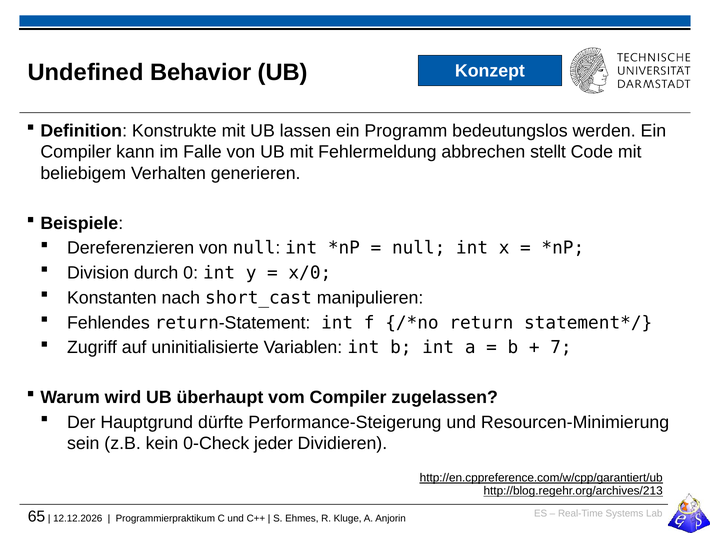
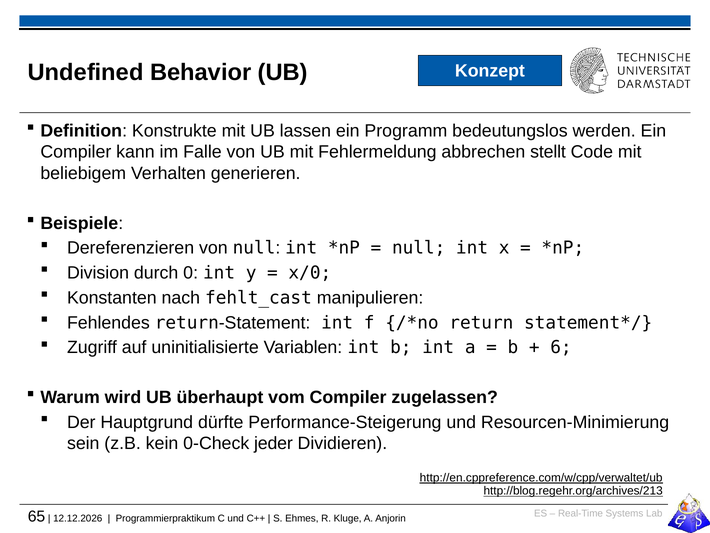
short_cast: short_cast -> fehlt_cast (258, 298)
7: 7 -> 6 (561, 347)
http://en.cppreference.com/w/cpp/garantiert/ub: http://en.cppreference.com/w/cpp/garantiert/ub -> http://en.cppreference.com/w/cpp/verwaltet/ub (541, 477)
